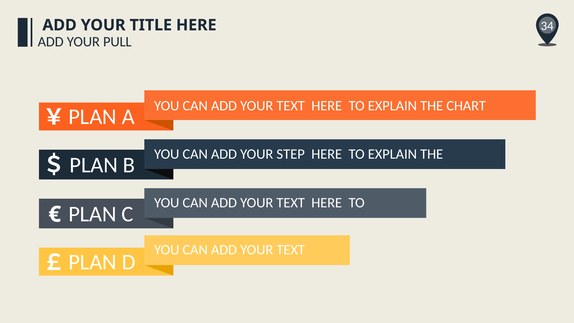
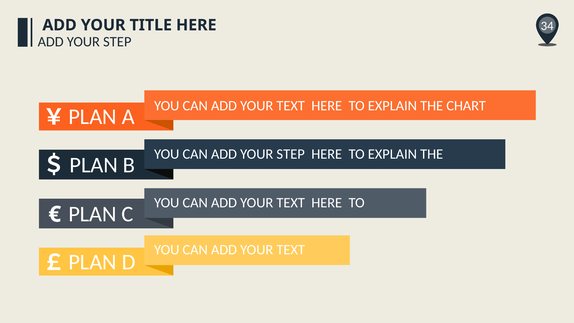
PULL: PULL -> STEP (117, 42)
